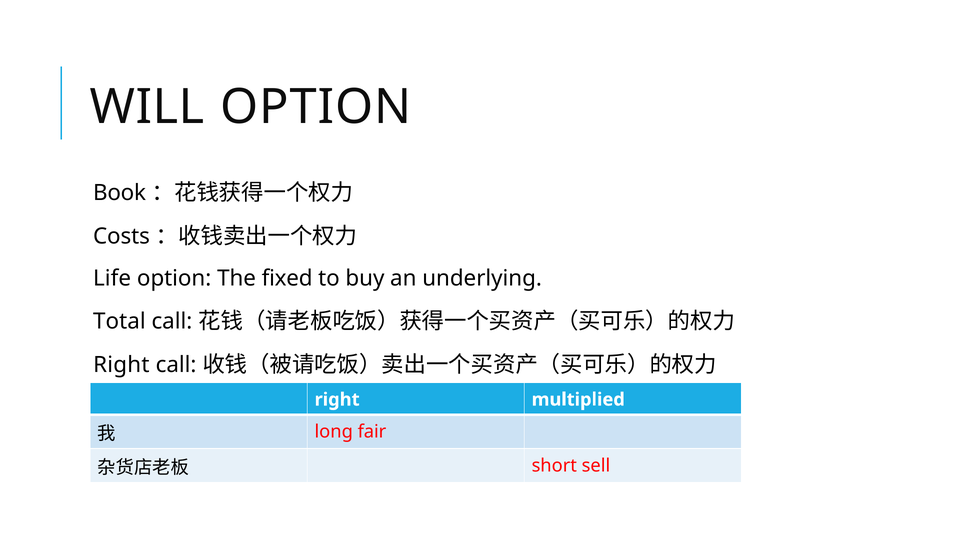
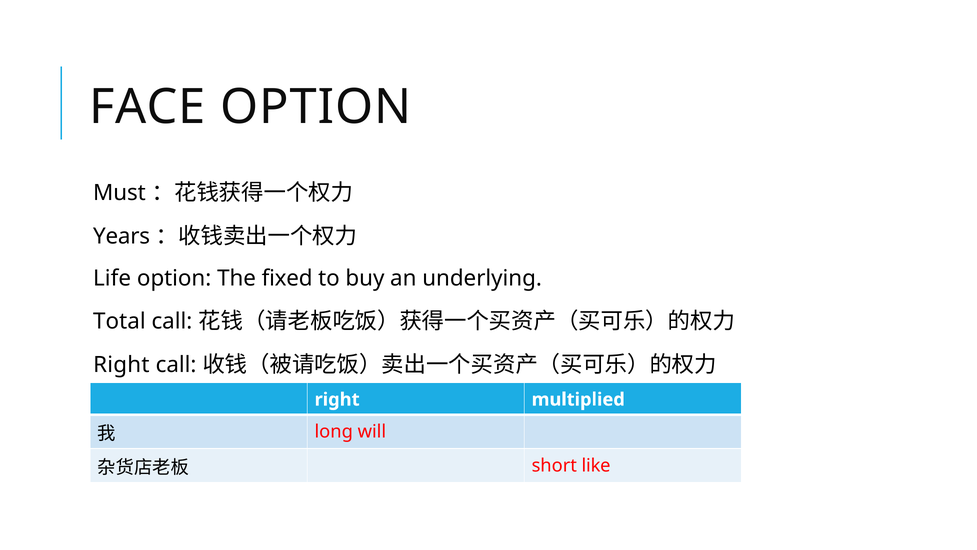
WILL: WILL -> FACE (147, 107)
Book: Book -> Must (119, 193)
Costs: Costs -> Years (122, 236)
fair: fair -> will (372, 432)
sell: sell -> like (596, 465)
